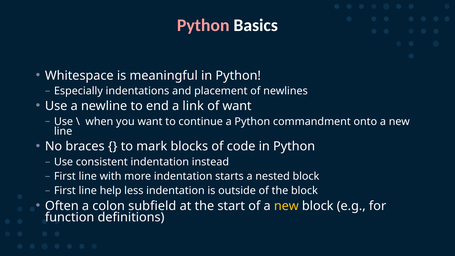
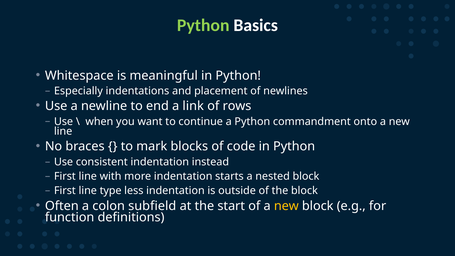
Python colour: pink -> light green (203, 25)
of want: want -> rows (237, 106)
help: help -> type (111, 191)
